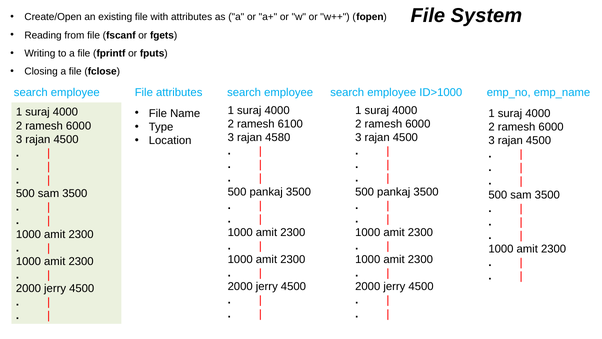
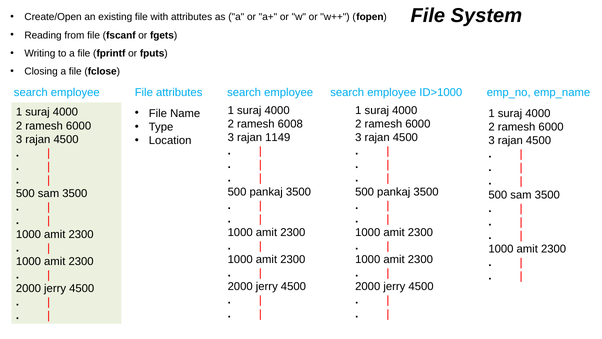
6100: 6100 -> 6008 (290, 124)
4580: 4580 -> 1149 (278, 137)
